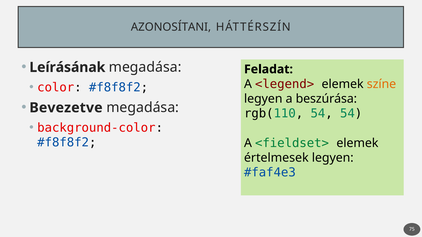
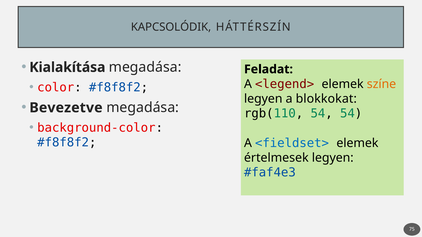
AZONOSÍTANI: AZONOSÍTANI -> KAPCSOLÓDIK (171, 27)
Leírásának: Leírásának -> Kialakítása (67, 67)
beszúrása: beszúrása -> blokkokat (326, 99)
<fieldset> colour: green -> blue (292, 143)
